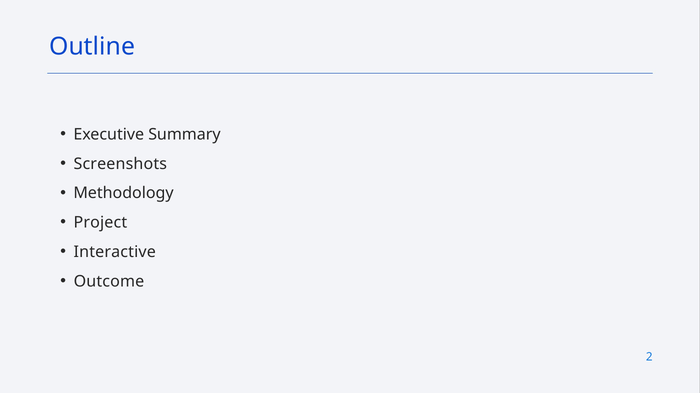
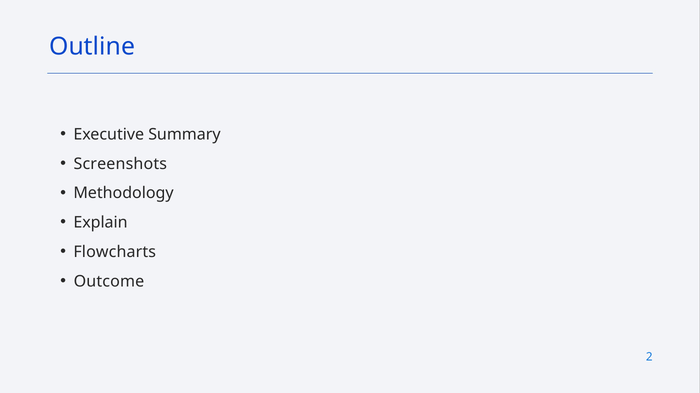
Project: Project -> Explain (100, 223)
Interactive: Interactive -> Flowcharts (115, 252)
